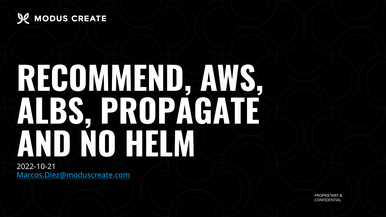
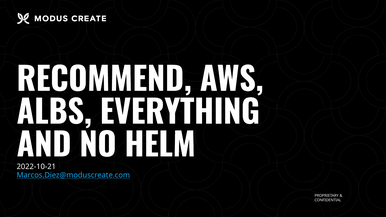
PROPAGATE: PROPAGATE -> EVERYTHING (180, 113)
